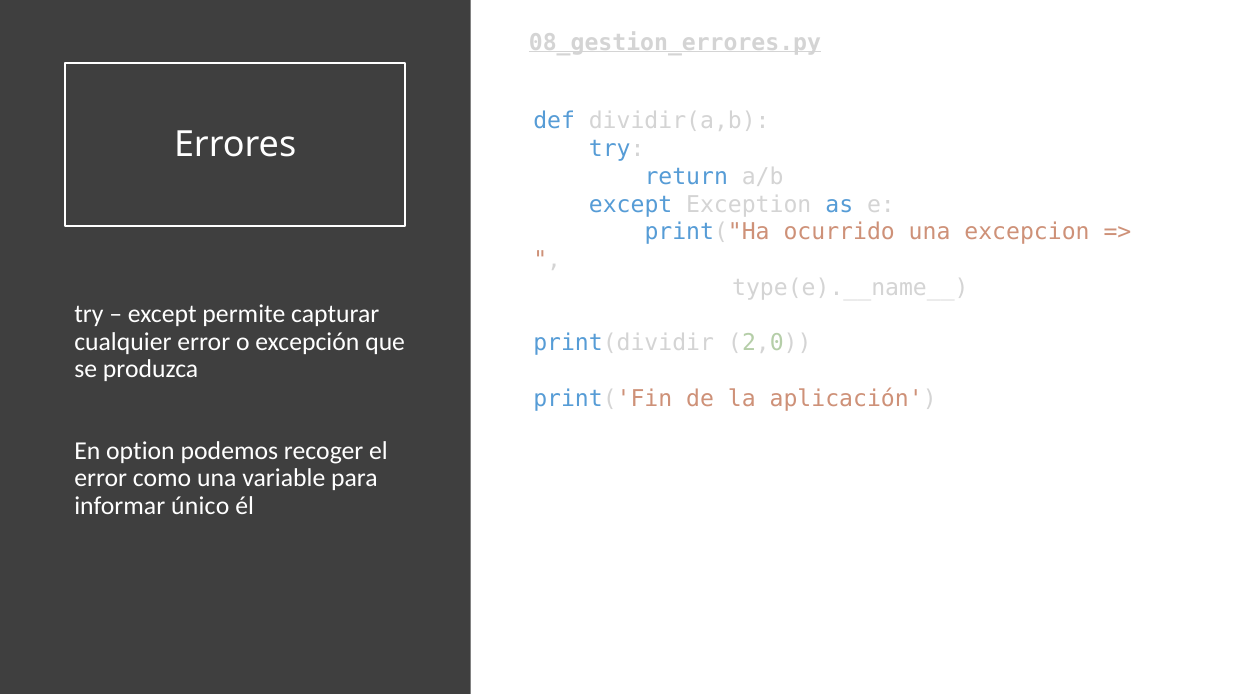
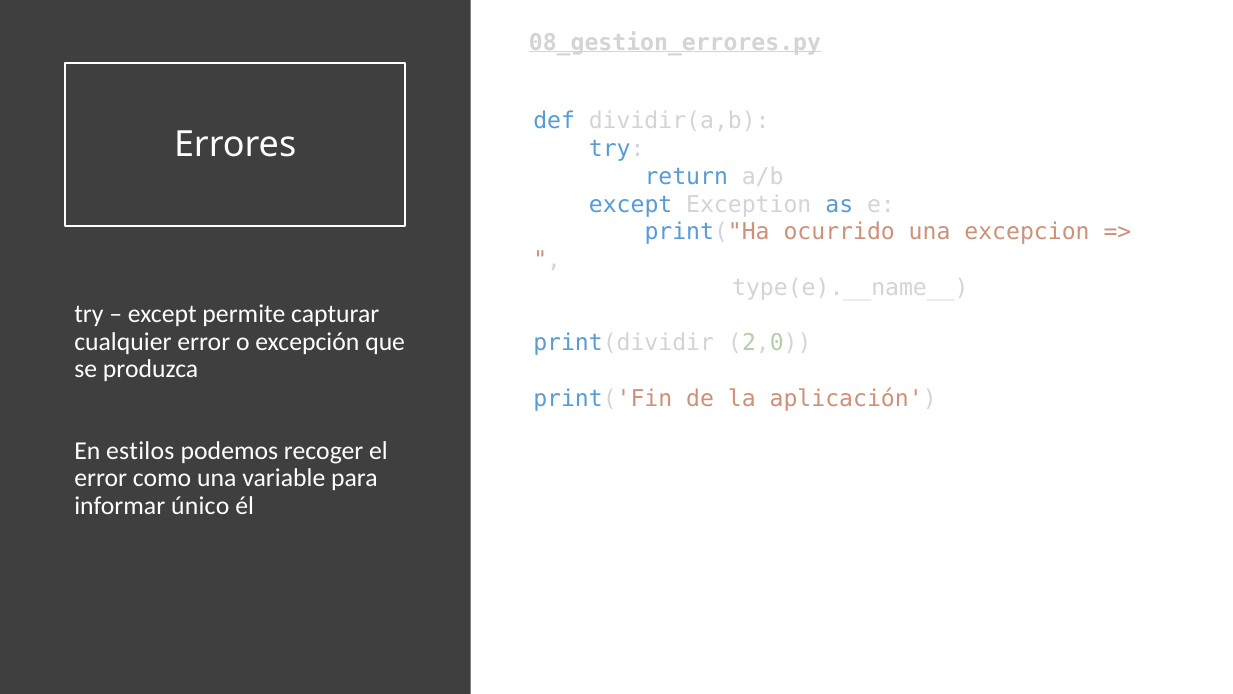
option: option -> estilos (140, 450)
